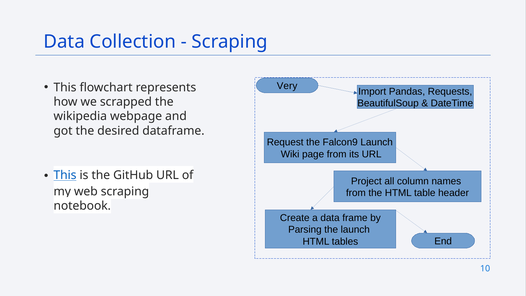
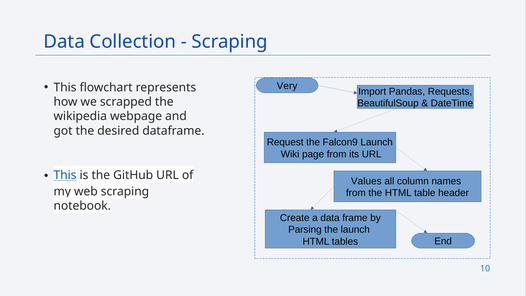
Project: Project -> Values (366, 181)
